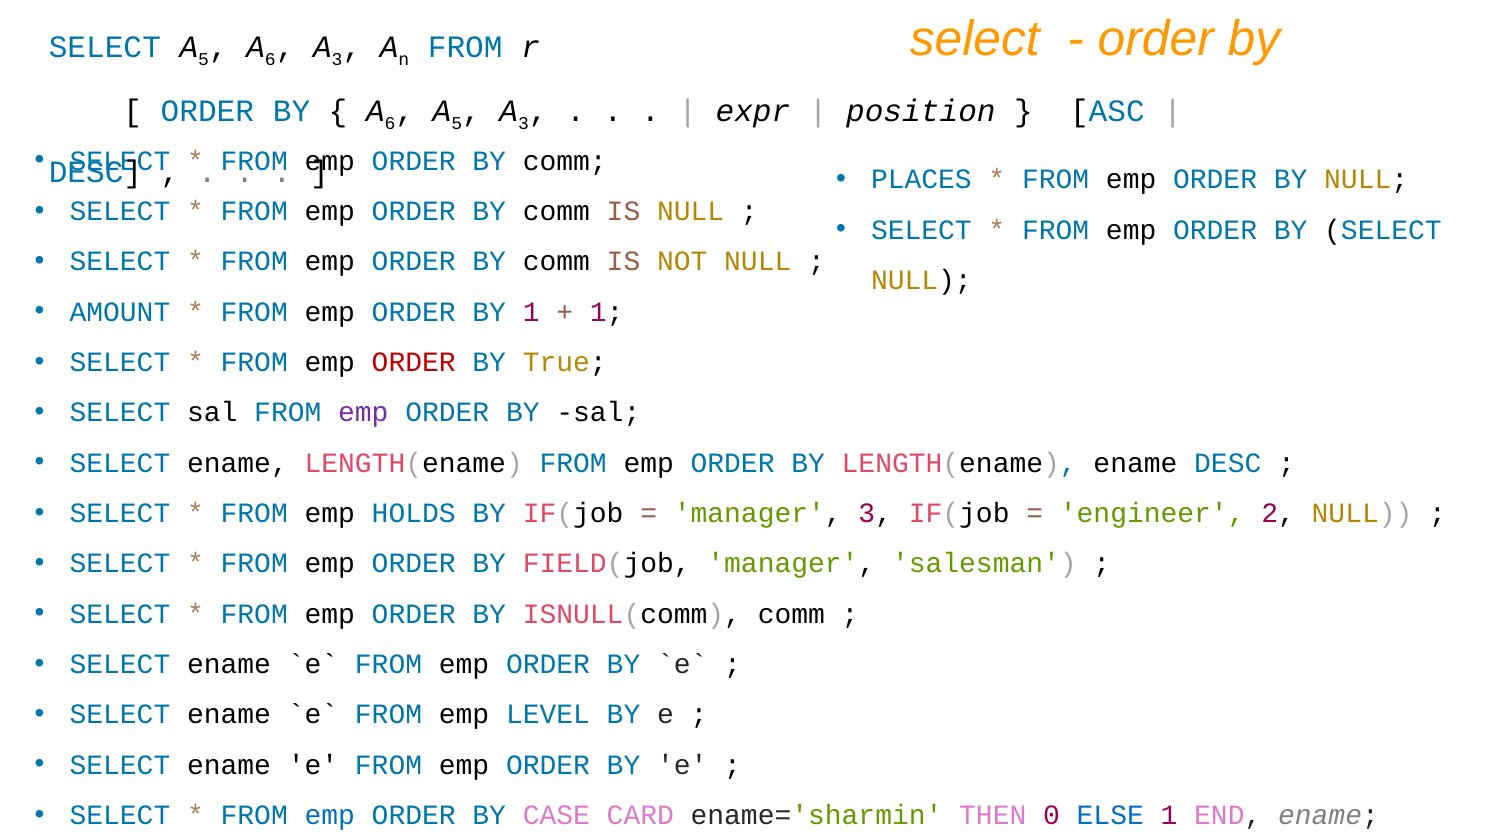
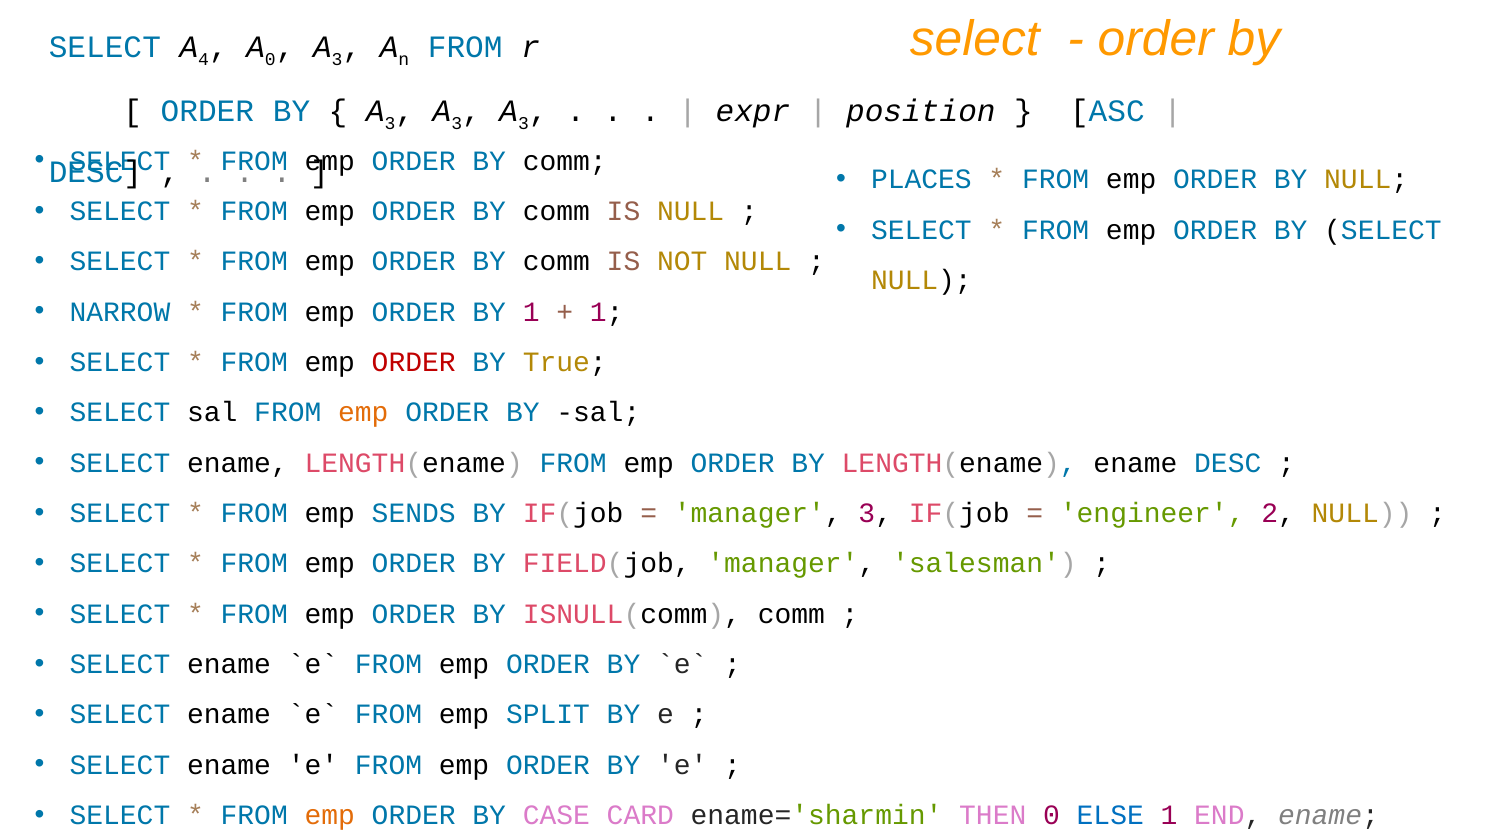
5: 5 -> 4 (204, 60)
6: 6 -> 0 (270, 60)
6: 6 -> 3 (390, 123)
5: 5 -> 3 (457, 123)
AMOUNT: AMOUNT -> NARROW (120, 312)
emp colour: purple -> orange (363, 413)
HOLDS: HOLDS -> SENDS (414, 513)
LEVEL: LEVEL -> SPLIT (548, 715)
emp colour: blue -> orange (330, 816)
